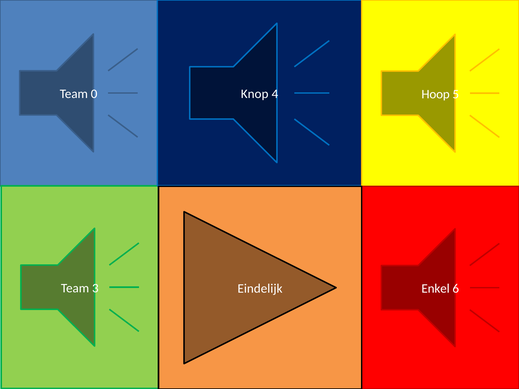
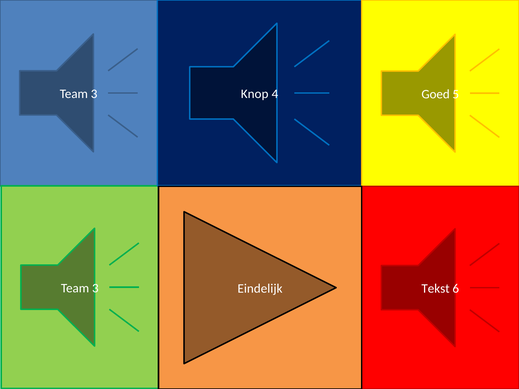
0: 0 -> 3 (94, 94)
Hoop: Hoop -> Goed (436, 94)
Enkel: Enkel -> Tekst (436, 289)
